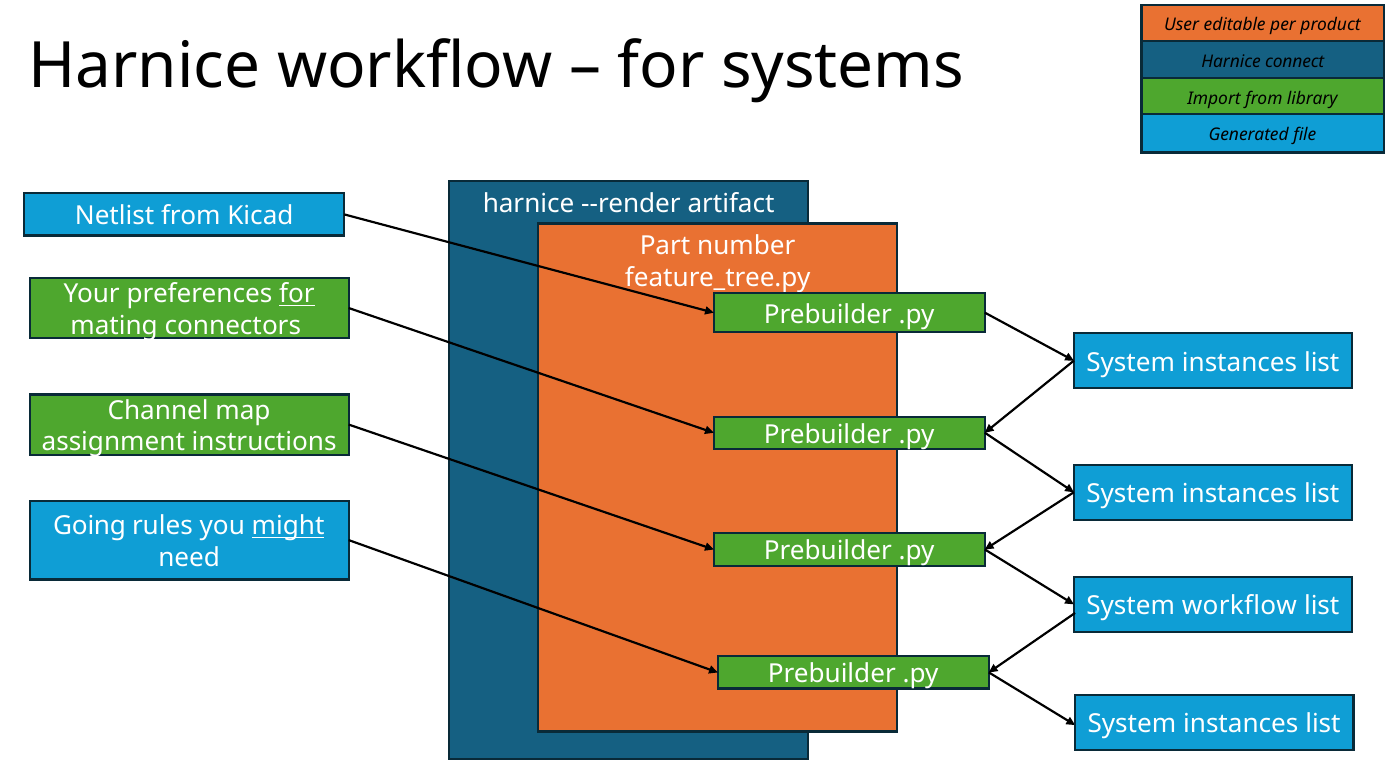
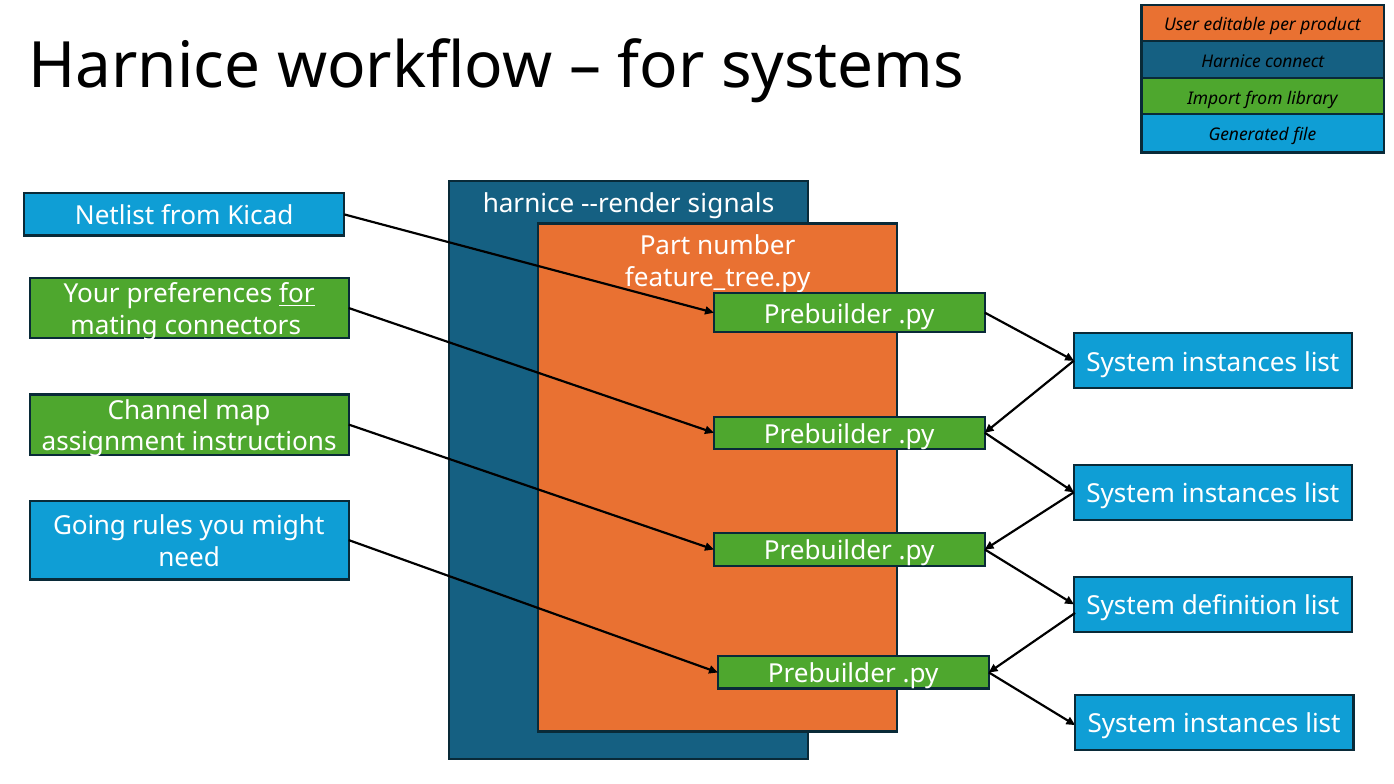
artifact: artifact -> signals (731, 204)
might underline: present -> none (288, 526)
System workflow: workflow -> definition (1240, 606)
